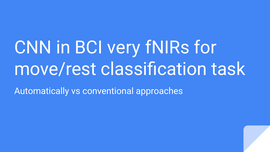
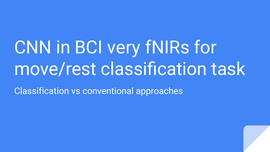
Automatically: Automatically -> Classification (42, 91)
